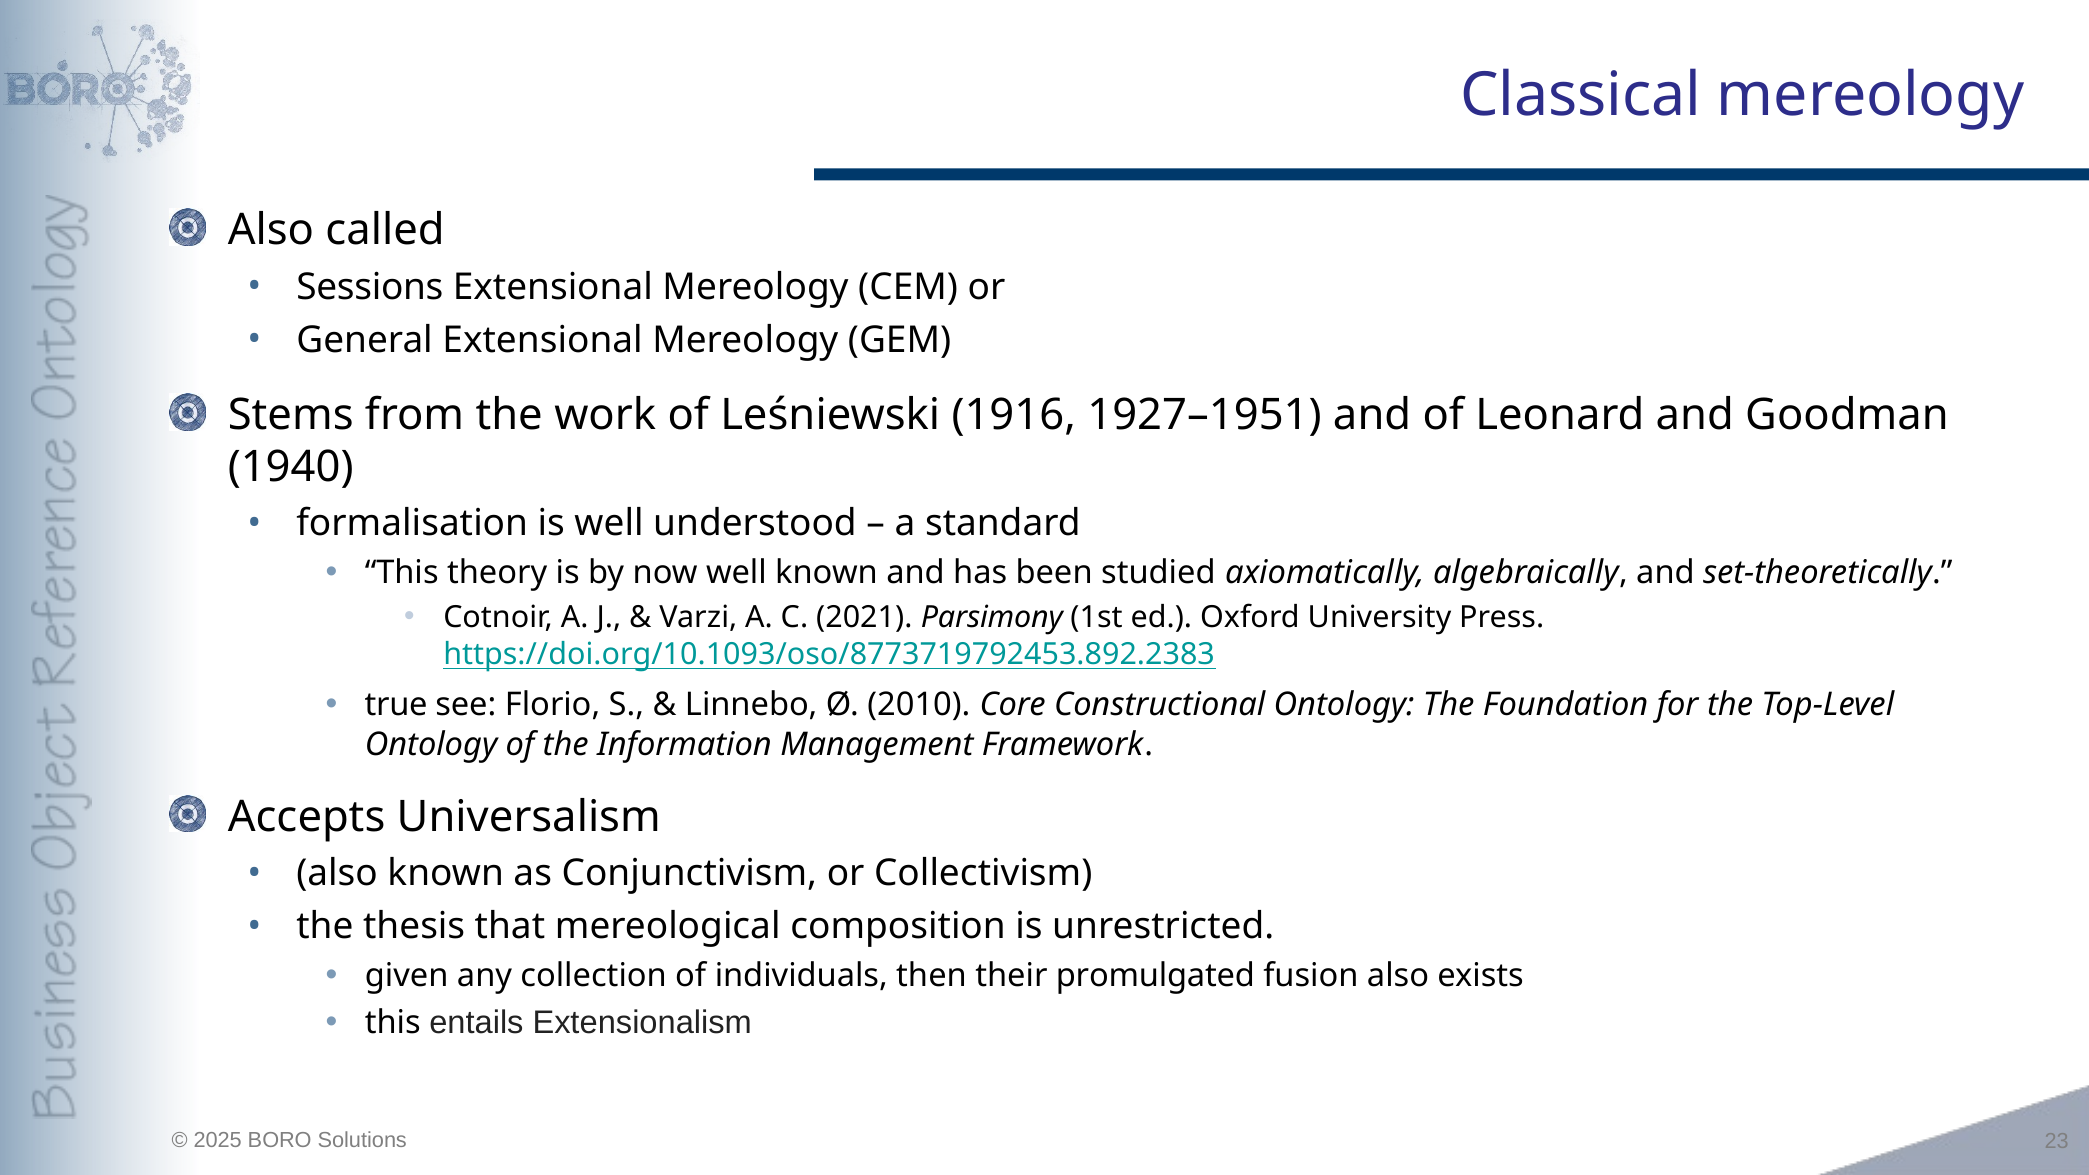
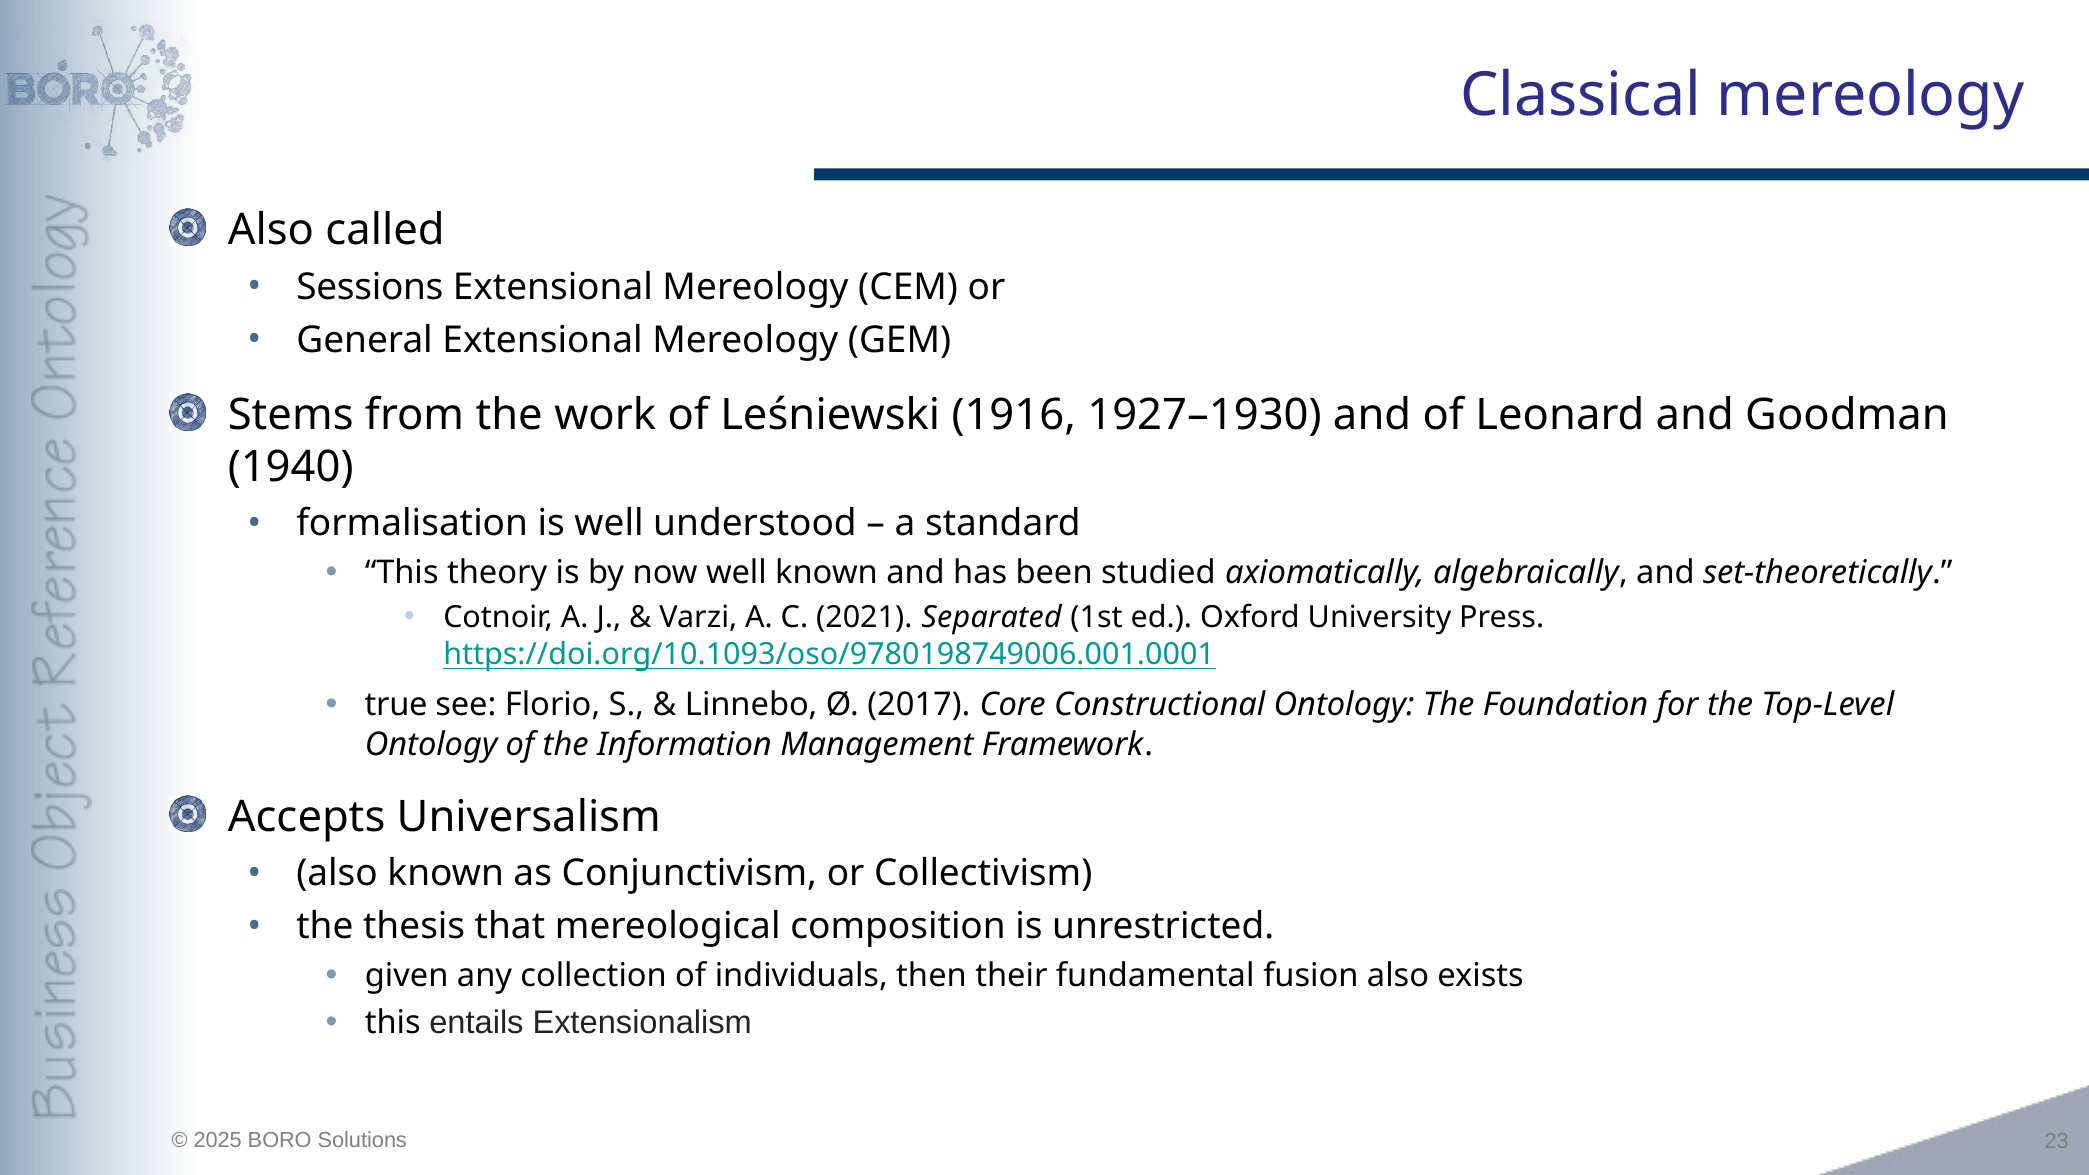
1927–1951: 1927–1951 -> 1927–1930 (1205, 415)
Parsimony: Parsimony -> Separated (992, 618)
https://doi.org/10.1093/oso/8773719792453.892.2383: https://doi.org/10.1093/oso/8773719792453.892.2383 -> https://doi.org/10.1093/oso/9780198749006.001.0001 (829, 654)
2010: 2010 -> 2017 (919, 705)
promulgated: promulgated -> fundamental (1155, 976)
